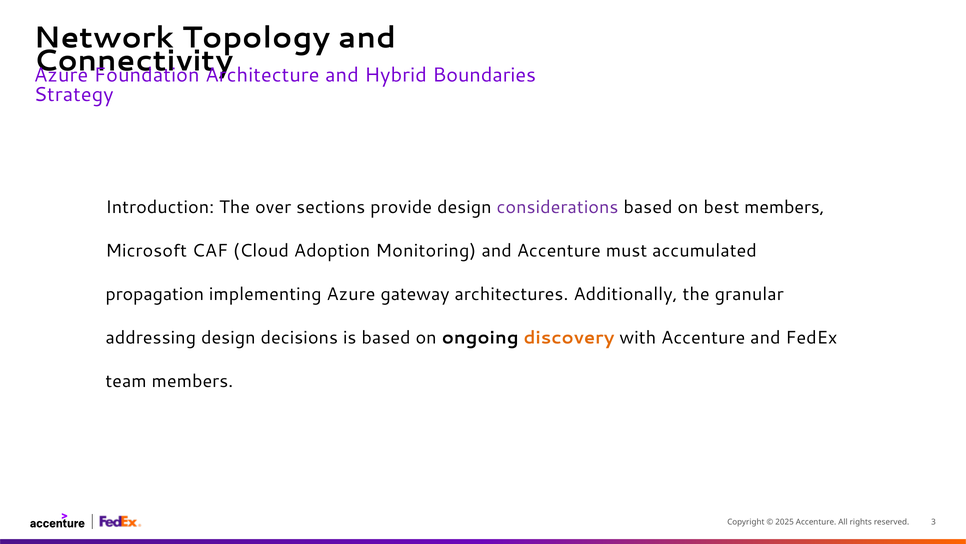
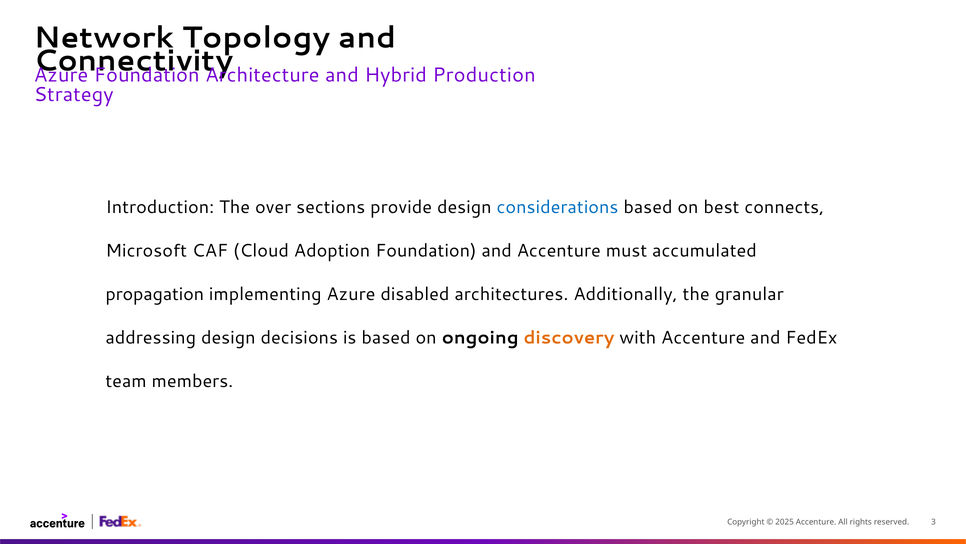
Boundaries: Boundaries -> Production (484, 75)
considerations colour: purple -> blue (558, 207)
best members: members -> connects (784, 207)
Adoption Monitoring: Monitoring -> Foundation (426, 250)
gateway: gateway -> disabled (415, 294)
